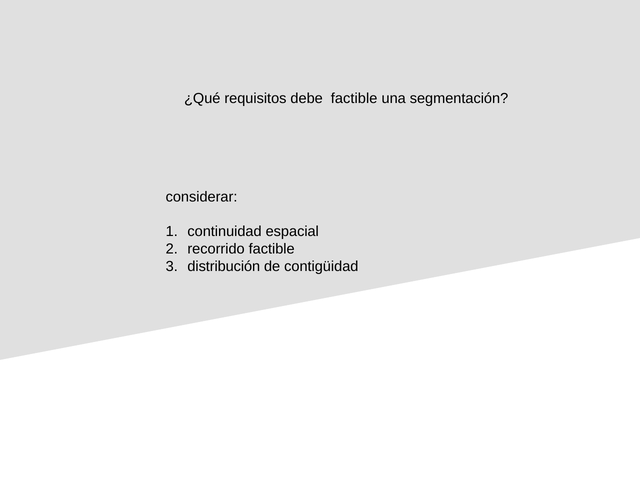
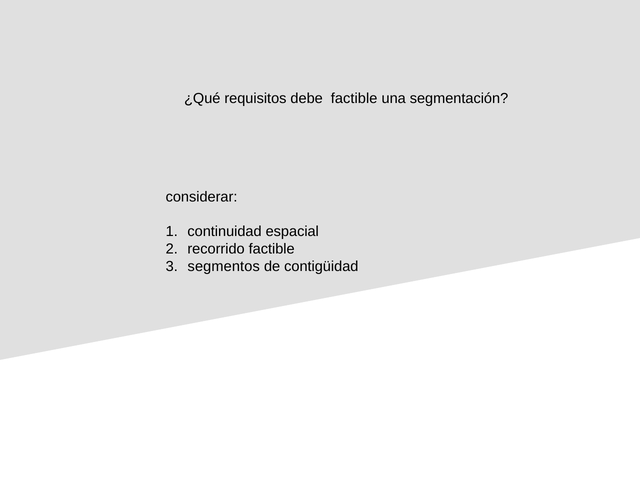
distribución: distribución -> segmentos (224, 267)
